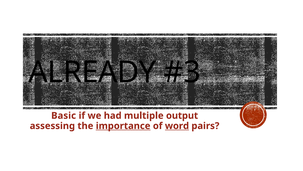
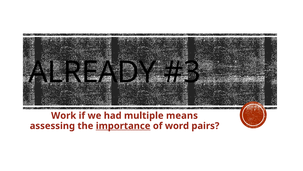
Basic: Basic -> Work (64, 115)
output: output -> means (182, 115)
word underline: present -> none (177, 125)
